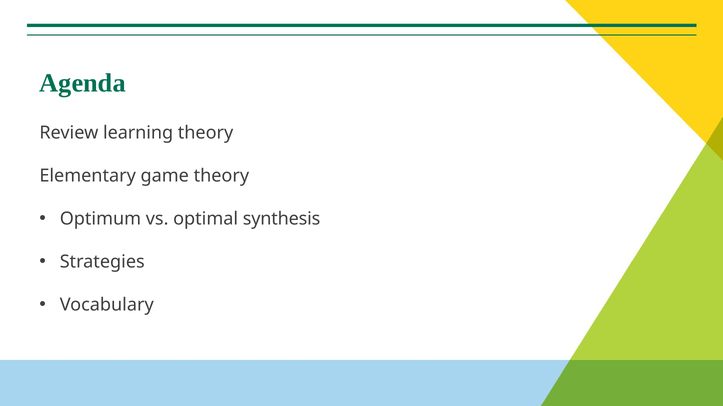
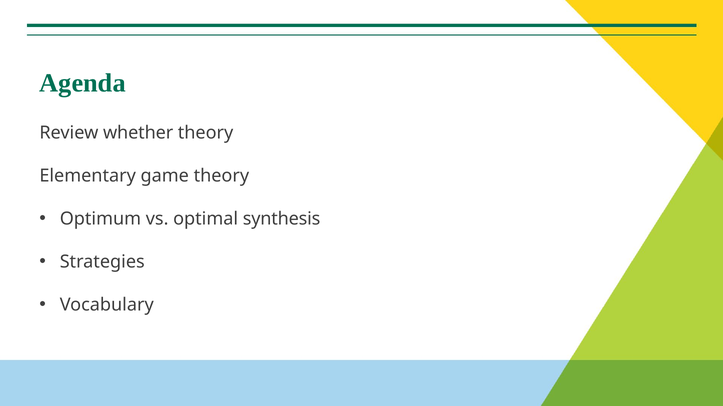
learning: learning -> whether (138, 133)
